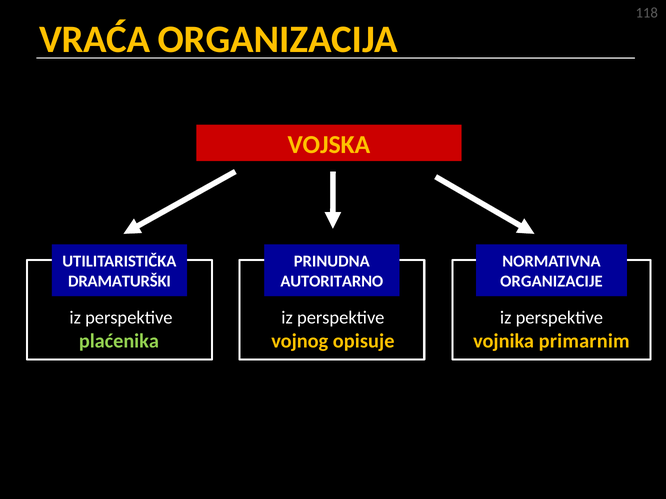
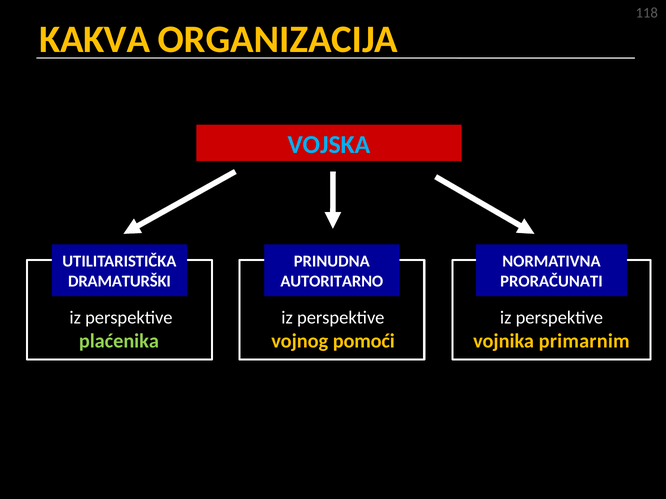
VRAĆA: VRAĆA -> KAKVA (95, 40)
VOJSKA colour: yellow -> light blue (329, 145)
ORGANIZACIJE: ORGANIZACIJE -> PRORAČUNATI (551, 282)
opisuje: opisuje -> pomoći (364, 341)
